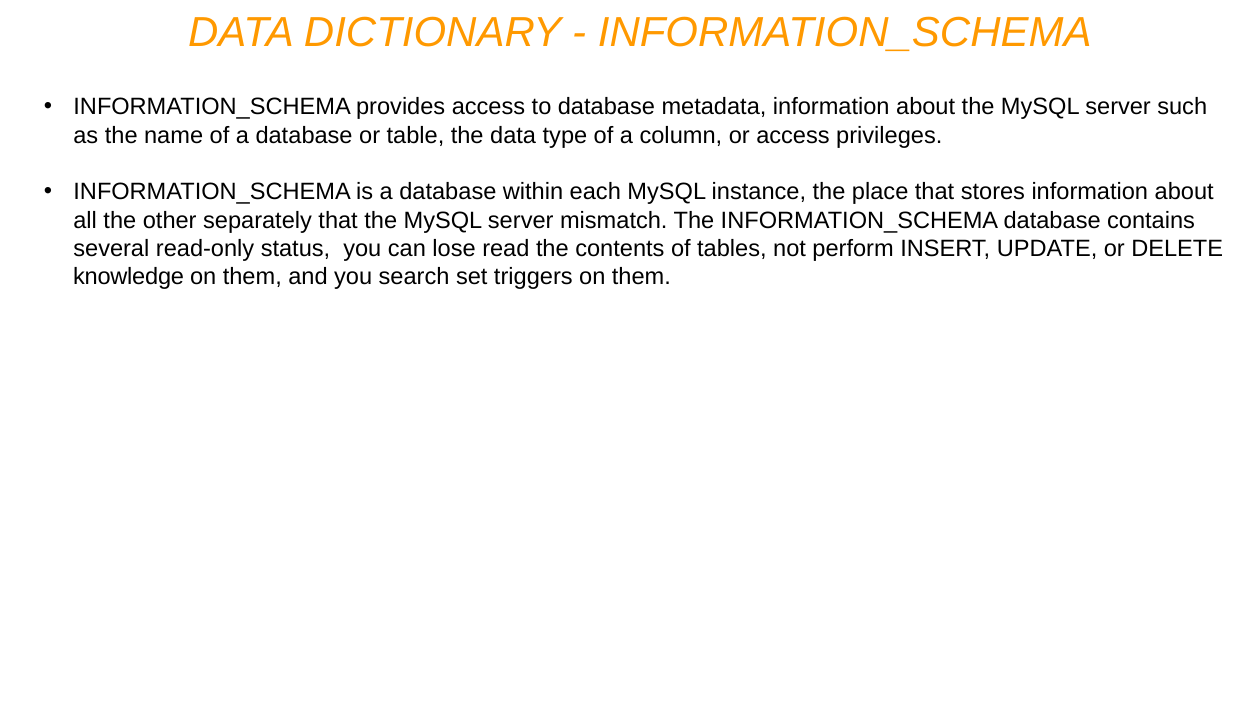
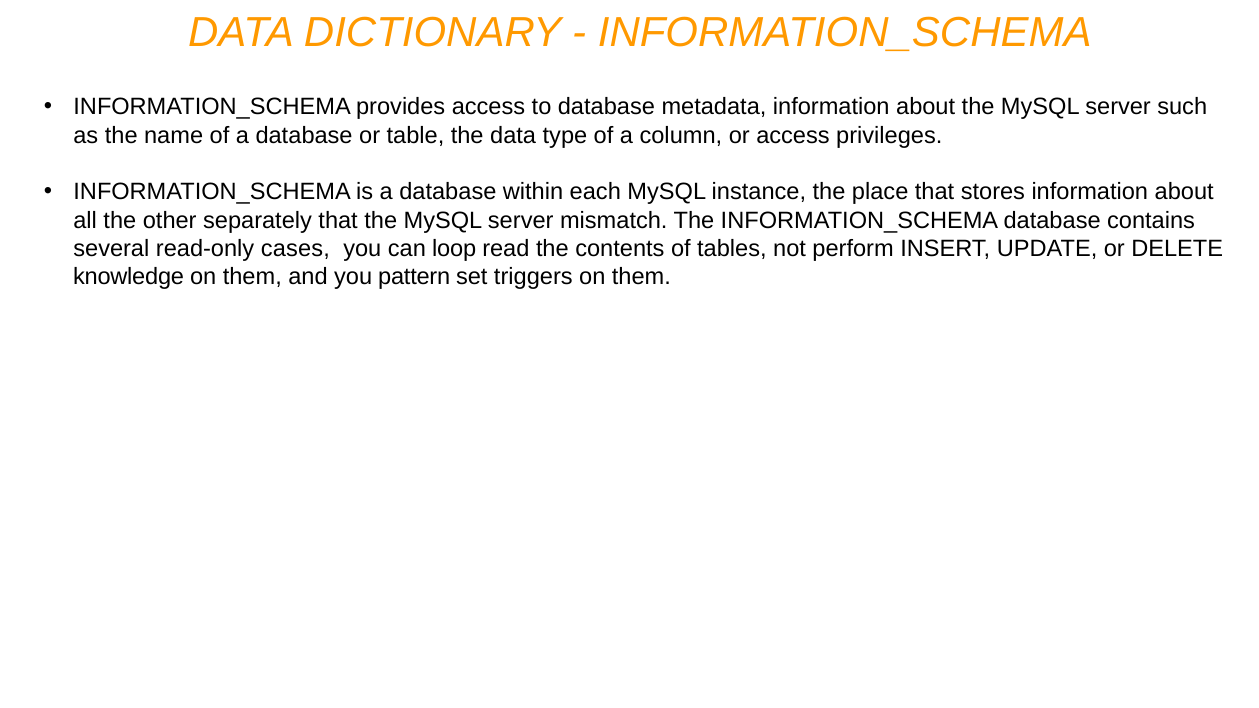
status: status -> cases (295, 249)
lose: lose -> loop (454, 249)
search: search -> pattern (414, 277)
